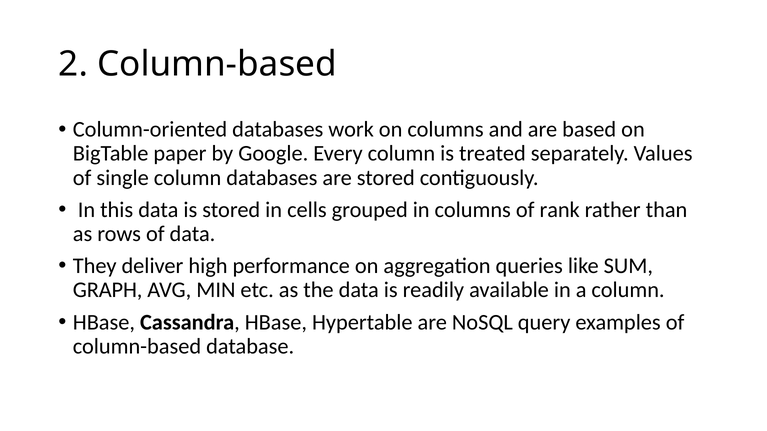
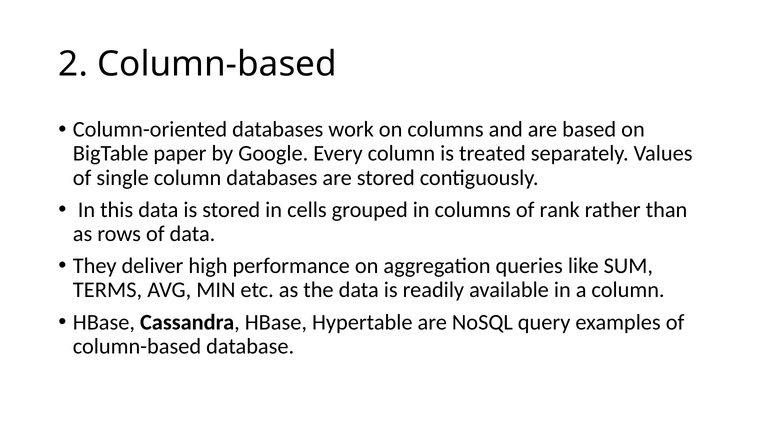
GRAPH: GRAPH -> TERMS (108, 290)
